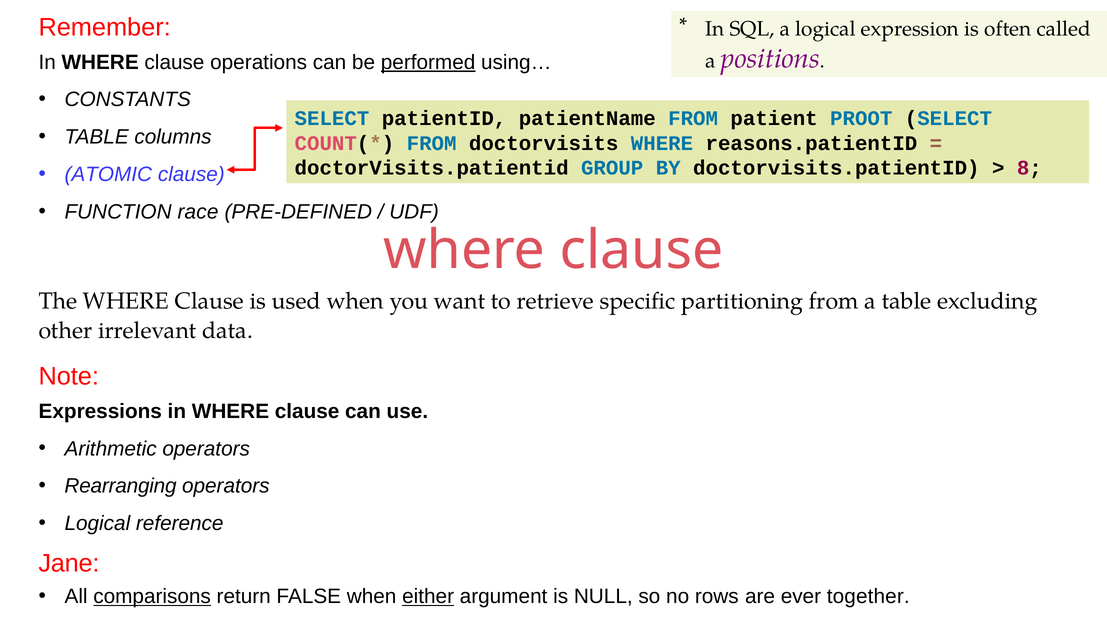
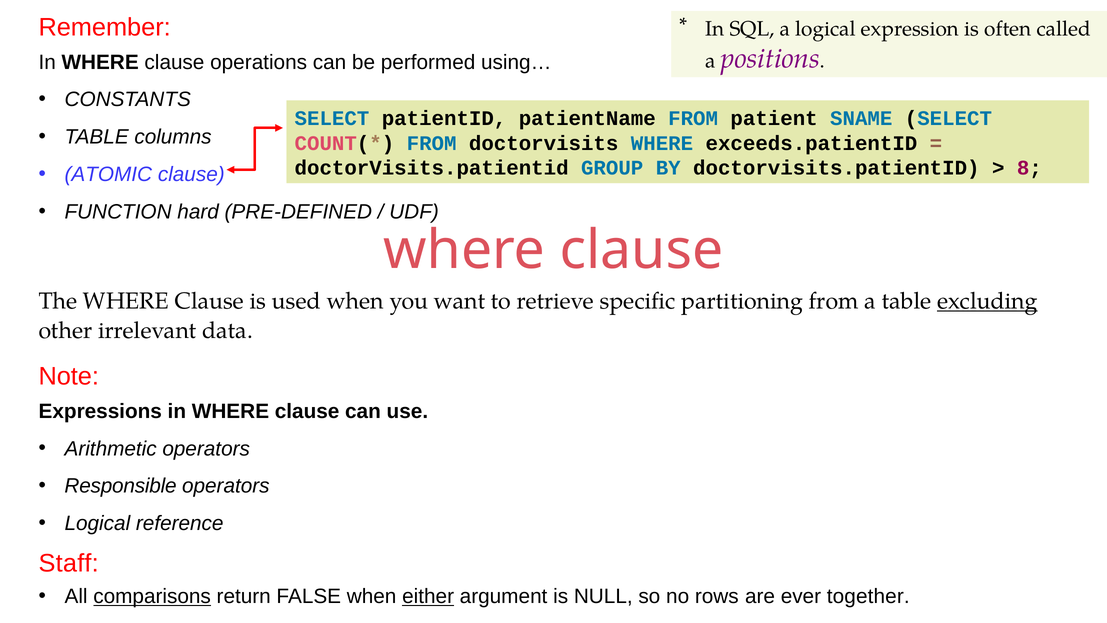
performed underline: present -> none (428, 62)
PROOT: PROOT -> SNAME (861, 118)
reasons.patientID: reasons.patientID -> exceeds.patientID (811, 143)
race: race -> hard (198, 212)
excluding underline: none -> present (987, 301)
Rearranging: Rearranging -> Responsible (121, 486)
Jane: Jane -> Staff (69, 563)
